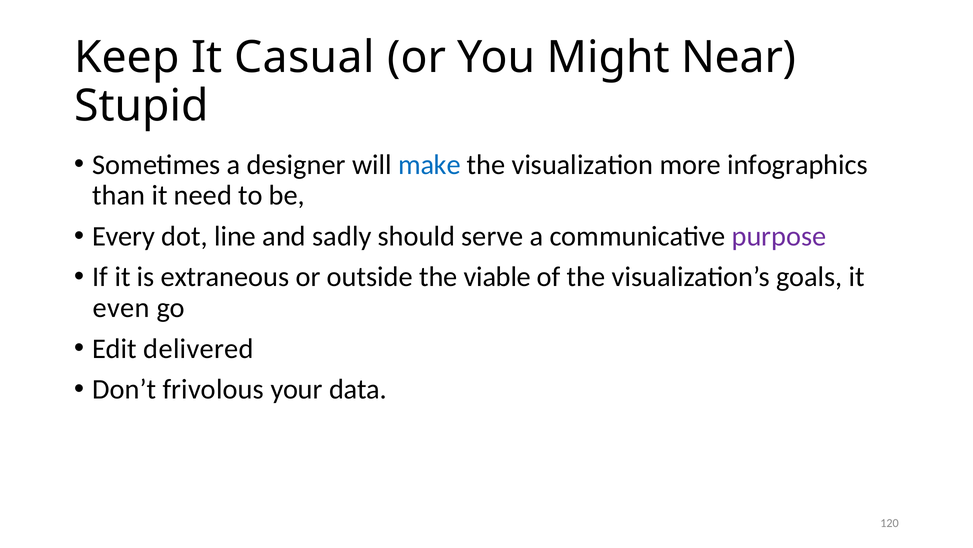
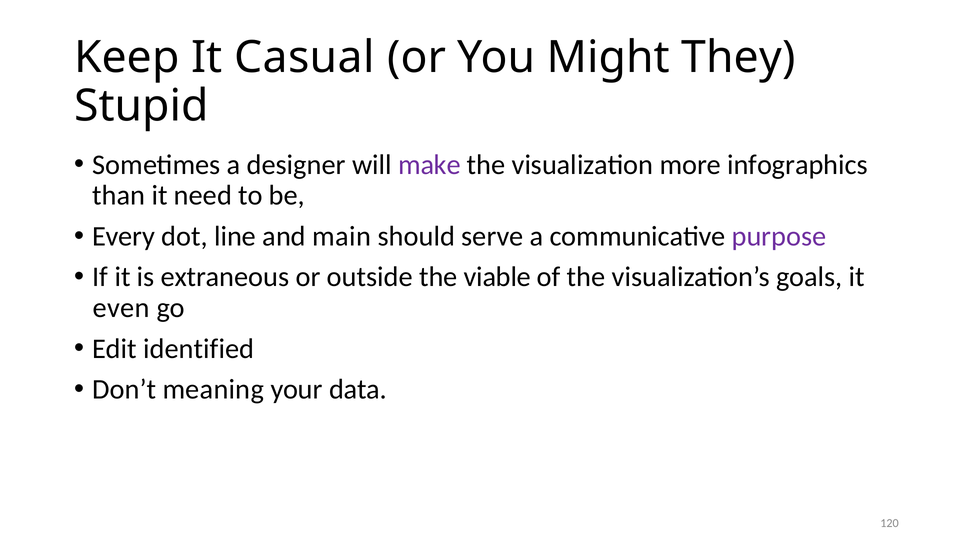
Near: Near -> They (738, 58)
make colour: blue -> purple (429, 165)
sadly: sadly -> main (342, 236)
delivered: delivered -> identified (199, 348)
frivolous: frivolous -> meaning (213, 389)
